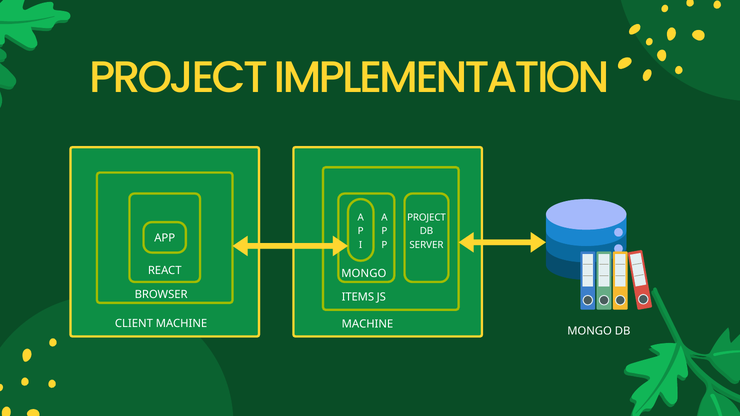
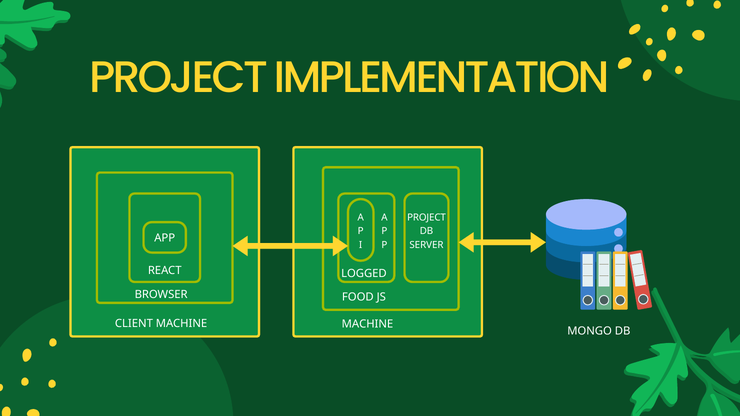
MONGO: MONGO -> LOGGED (364, 274)
ITEMS: ITEMS -> FOOD (358, 297)
